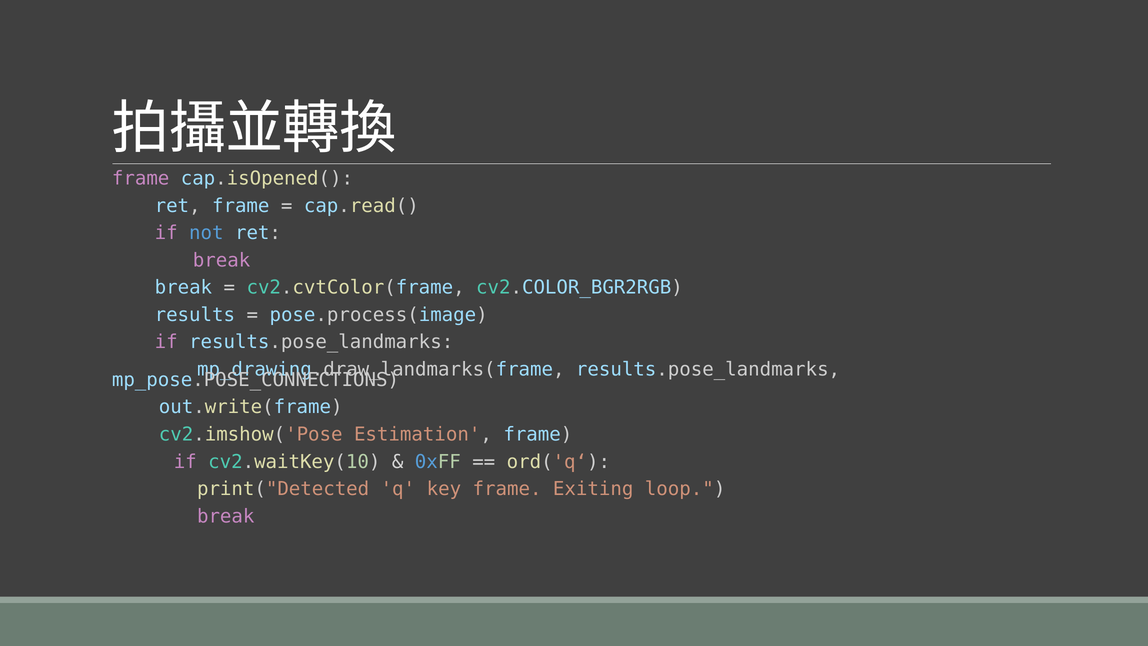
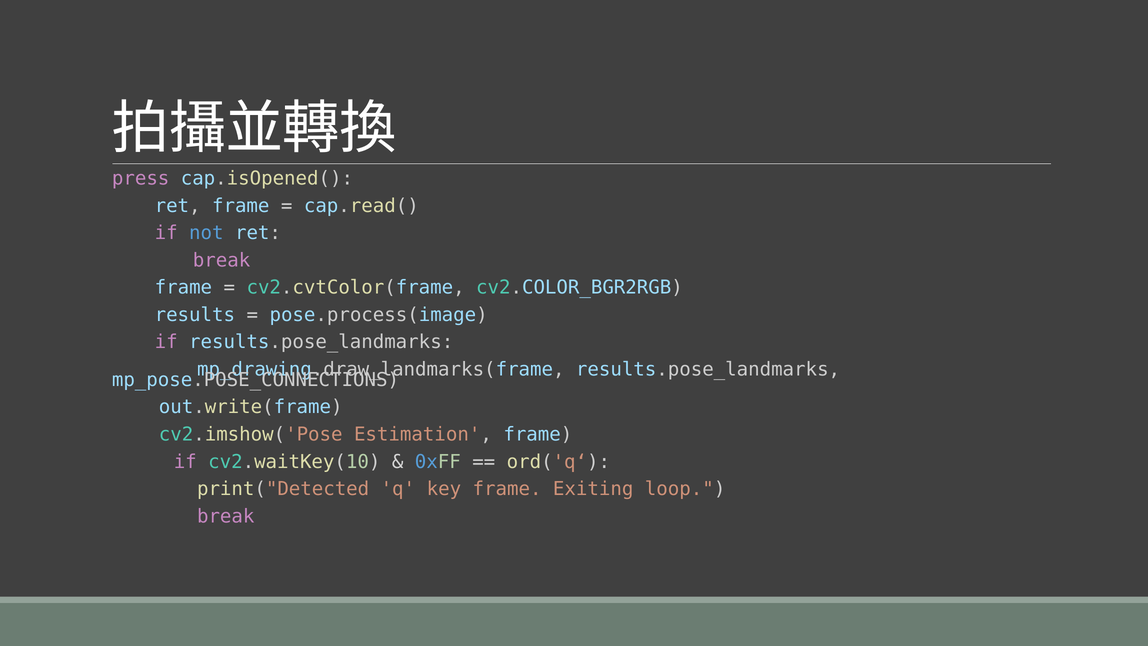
frame: frame -> press (141, 178)
break: break -> frame (183, 287)
